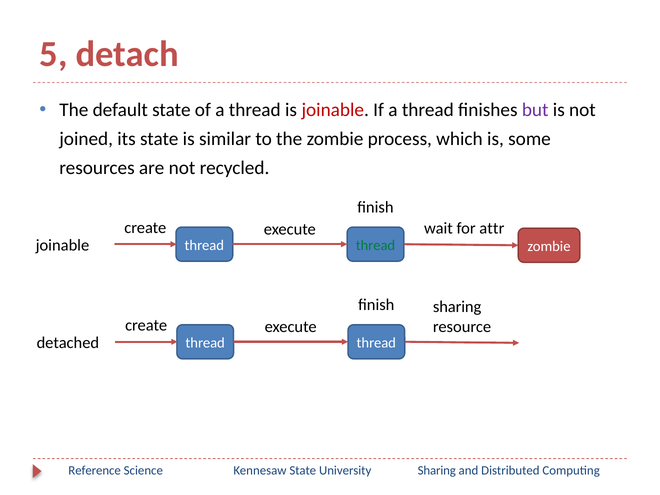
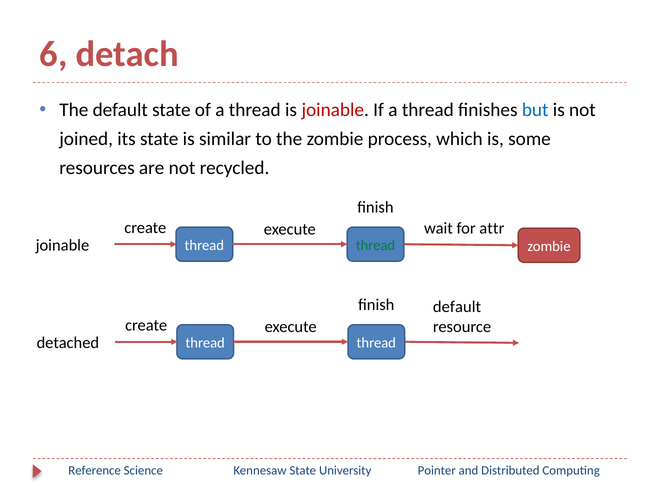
5: 5 -> 6 (53, 54)
but colour: purple -> blue (535, 110)
finish sharing: sharing -> default (457, 307)
Sharing: Sharing -> Pointer (437, 471)
